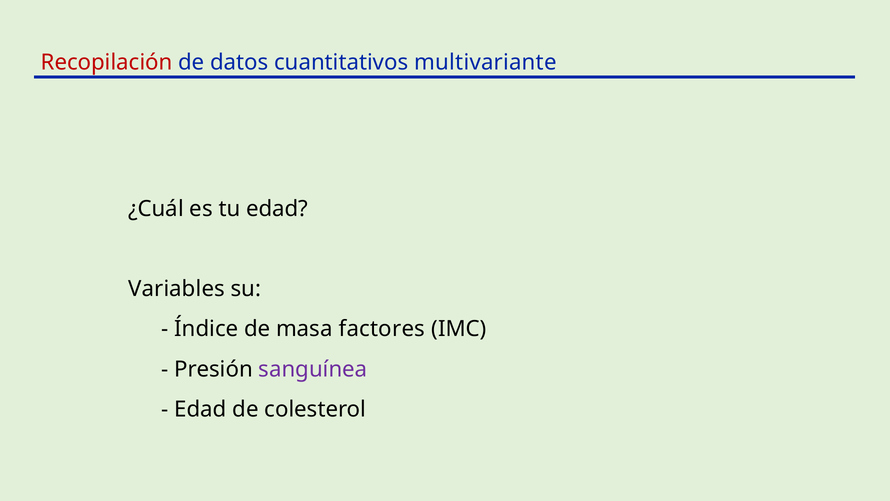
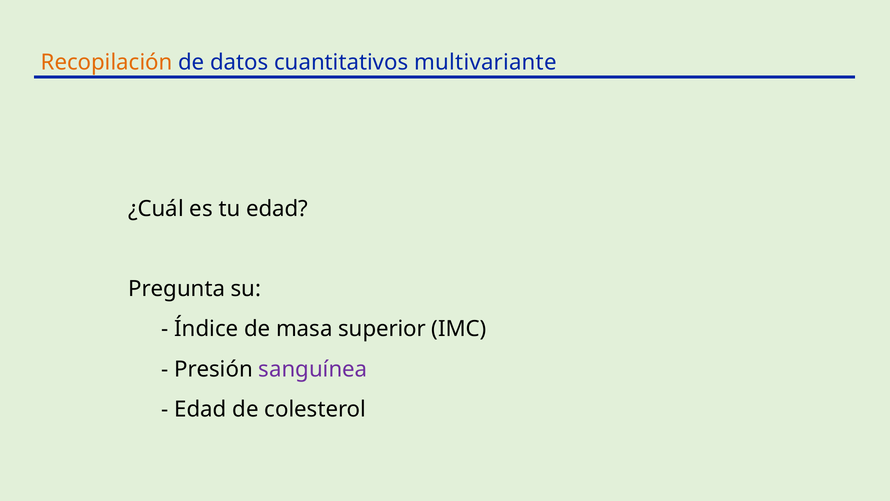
Recopilación colour: red -> orange (107, 62)
Variables: Variables -> Pregunta (177, 289)
factores: factores -> superior (382, 329)
